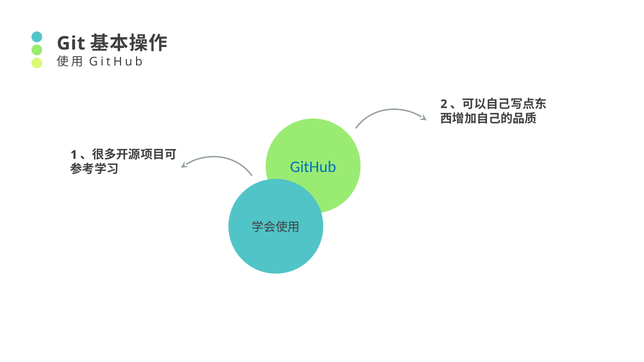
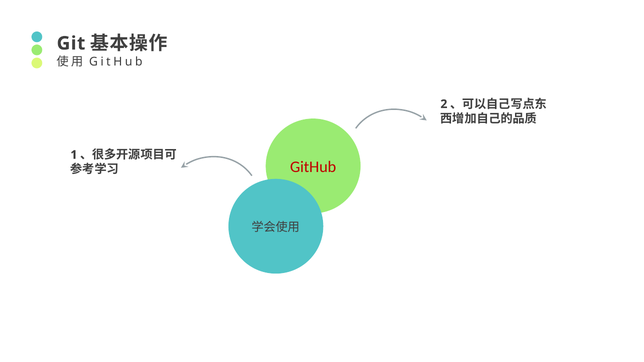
GitHub colour: blue -> red (313, 167)
